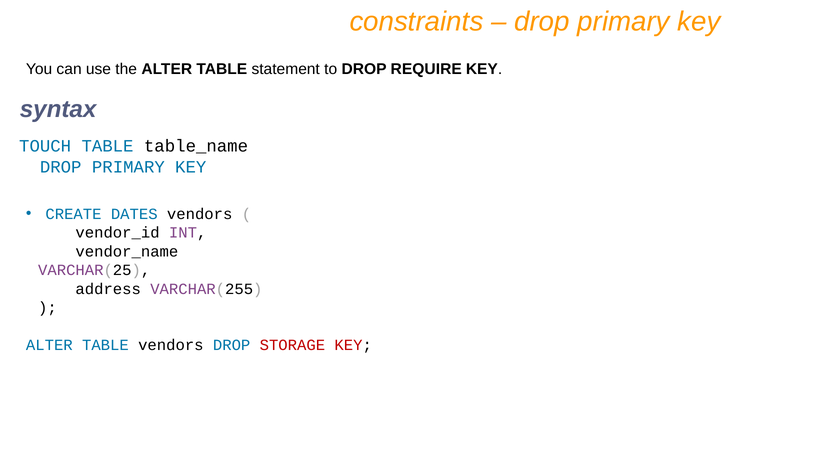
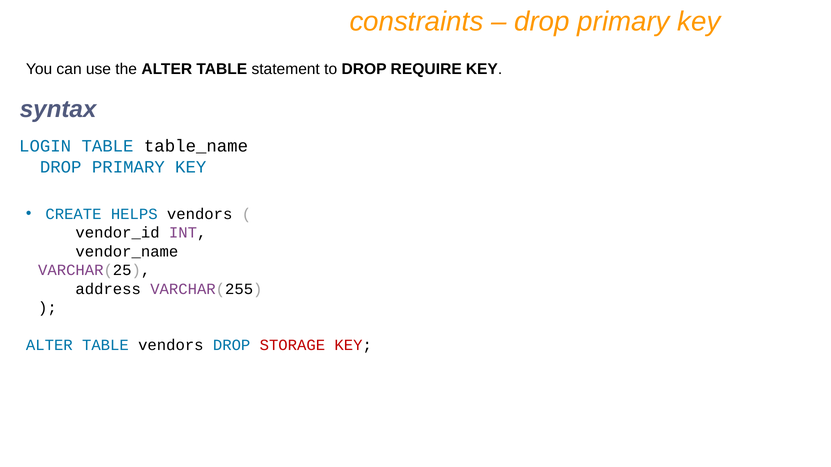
TOUCH: TOUCH -> LOGIN (45, 146)
DATES: DATES -> HELPS (134, 214)
